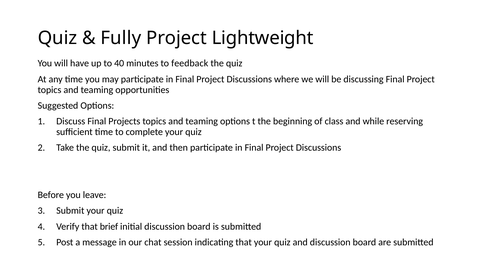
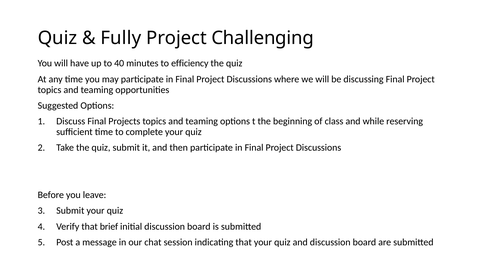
Lightweight: Lightweight -> Challenging (263, 38)
feedback: feedback -> efficiency (190, 63)
